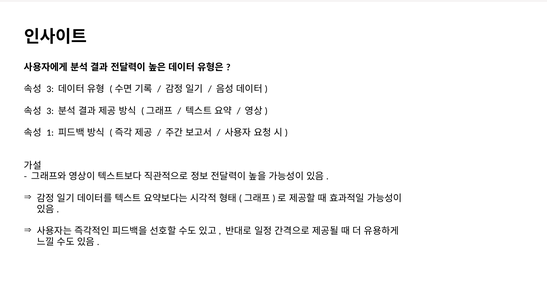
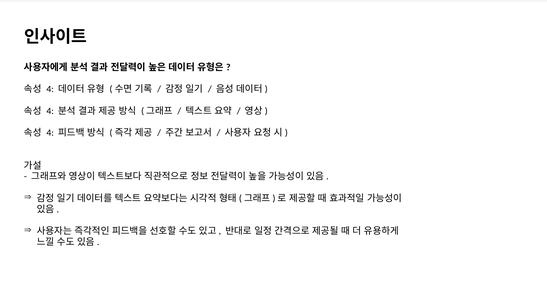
3: 3 -> 4 (50, 89)
3: 3 -> 4 (50, 111)
1: 1 -> 4 (50, 133)
